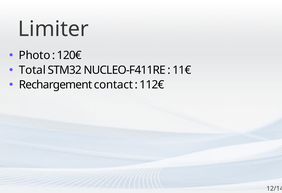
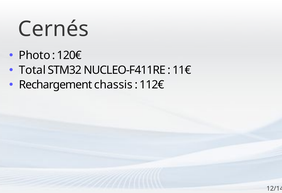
Limiter: Limiter -> Cernés (53, 29)
contact: contact -> chassis (113, 85)
